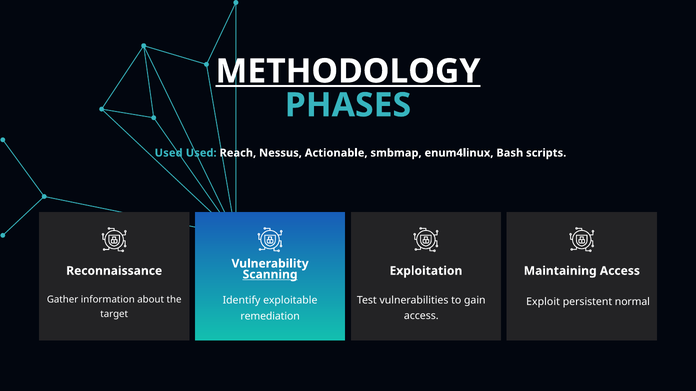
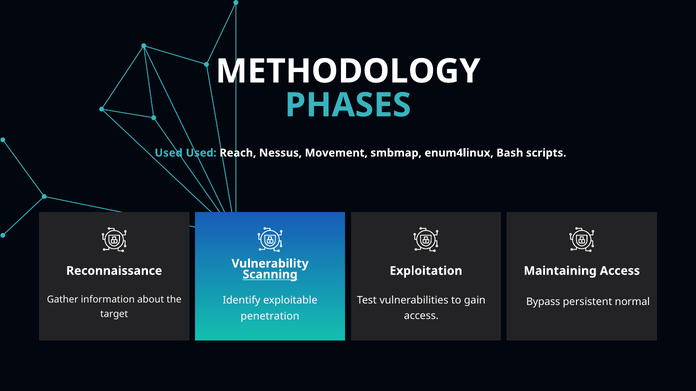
METHODOLOGY underline: present -> none (348, 71)
Actionable: Actionable -> Movement (336, 153)
Exploit: Exploit -> Bypass (543, 302)
remediation: remediation -> penetration (270, 317)
